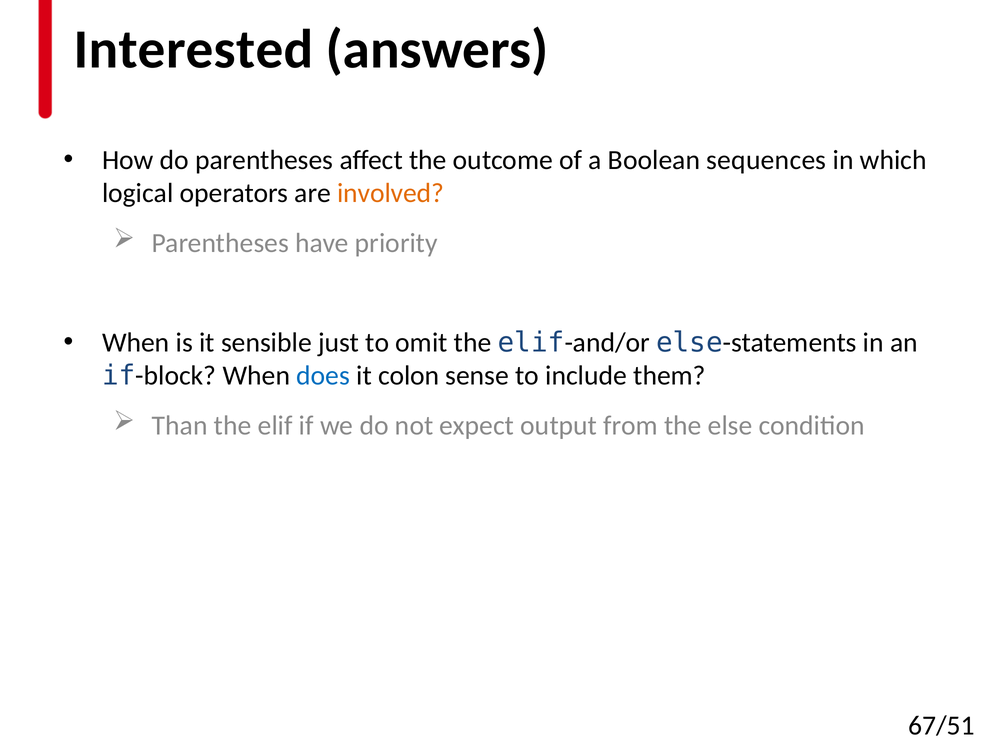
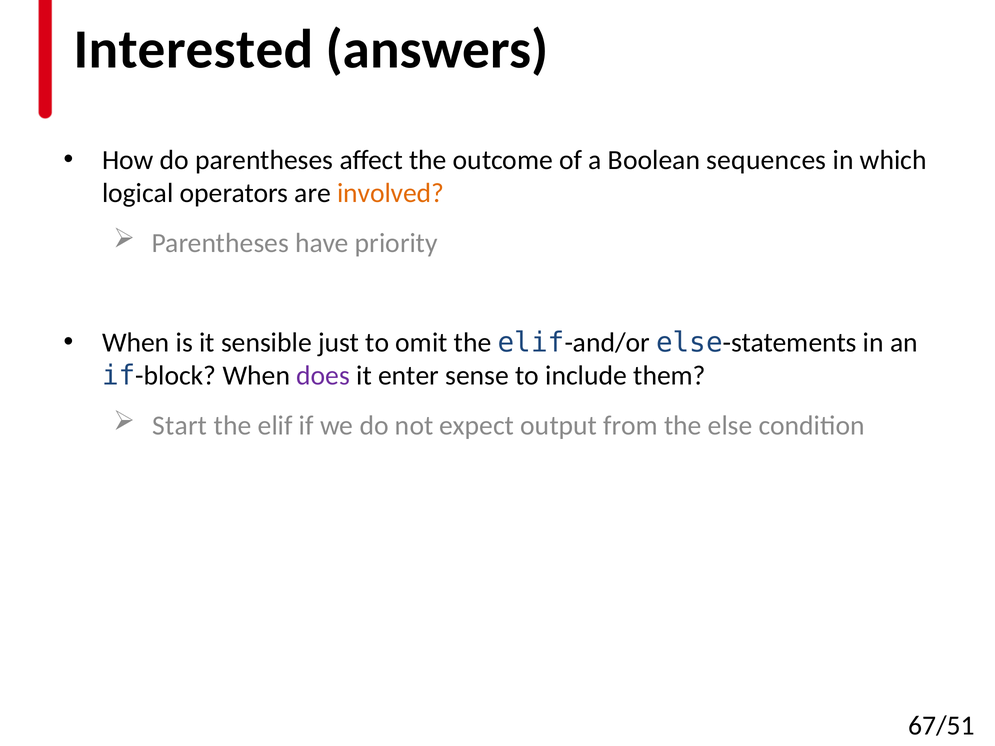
does colour: blue -> purple (323, 376)
colon: colon -> enter (409, 376)
Than: Than -> Start (180, 426)
